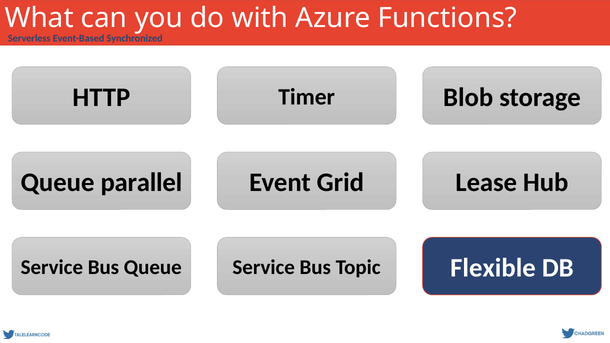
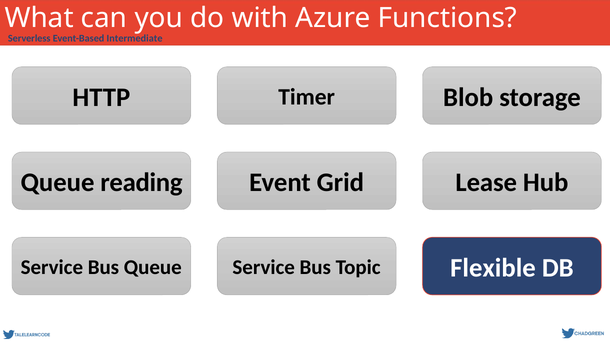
Synchronized: Synchronized -> Intermediate (135, 39)
parallel: parallel -> reading (141, 183)
